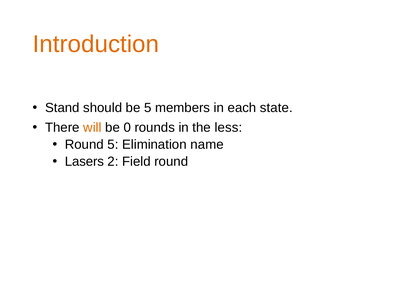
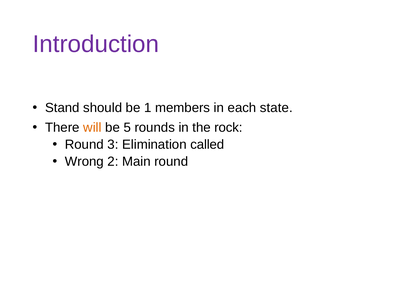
Introduction colour: orange -> purple (96, 44)
be 5: 5 -> 1 (148, 108)
0: 0 -> 5 (127, 128)
less: less -> rock (228, 128)
Round 5: 5 -> 3 (113, 145)
name: name -> called (207, 145)
Lasers: Lasers -> Wrong (84, 162)
Field: Field -> Main (136, 162)
